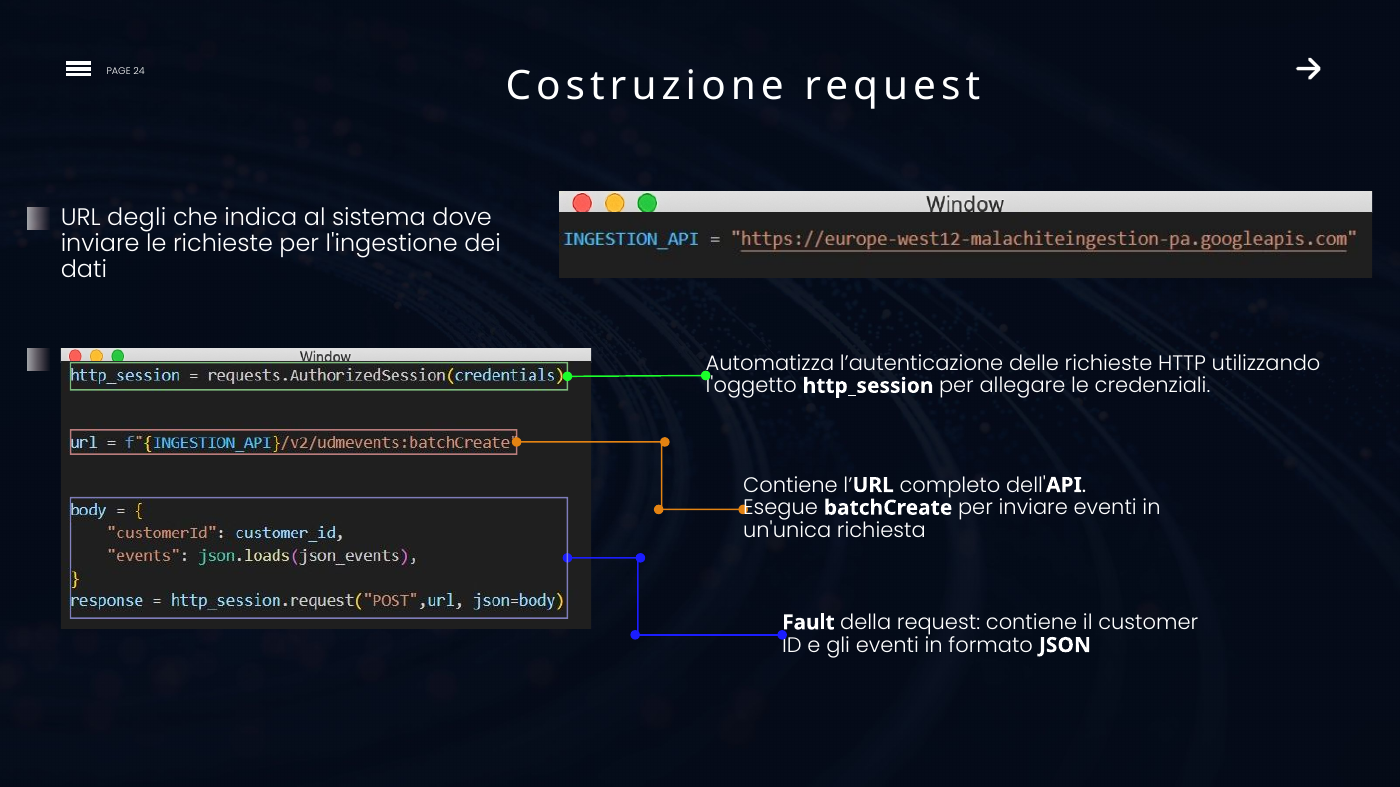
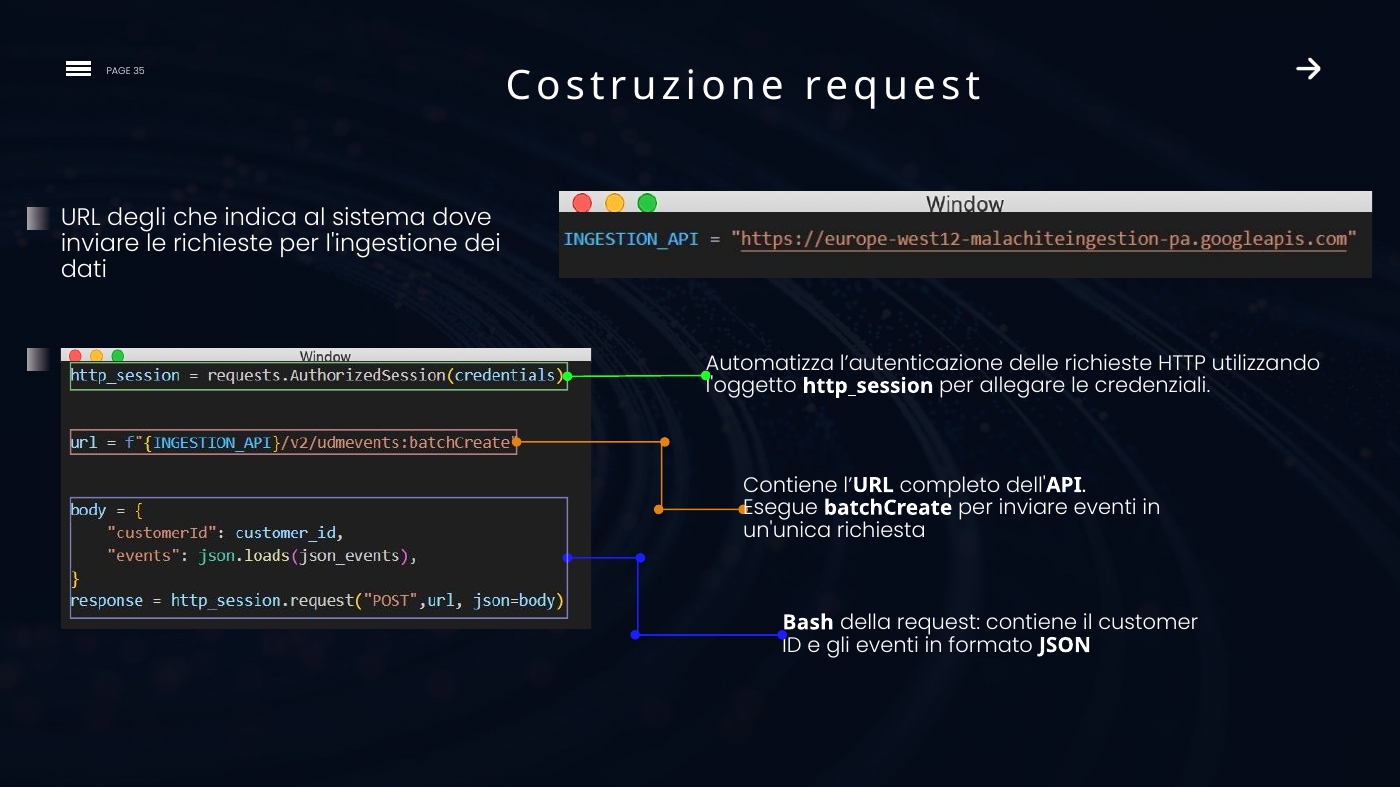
24: 24 -> 35 (139, 71)
Fault: Fault -> Bash (808, 623)
